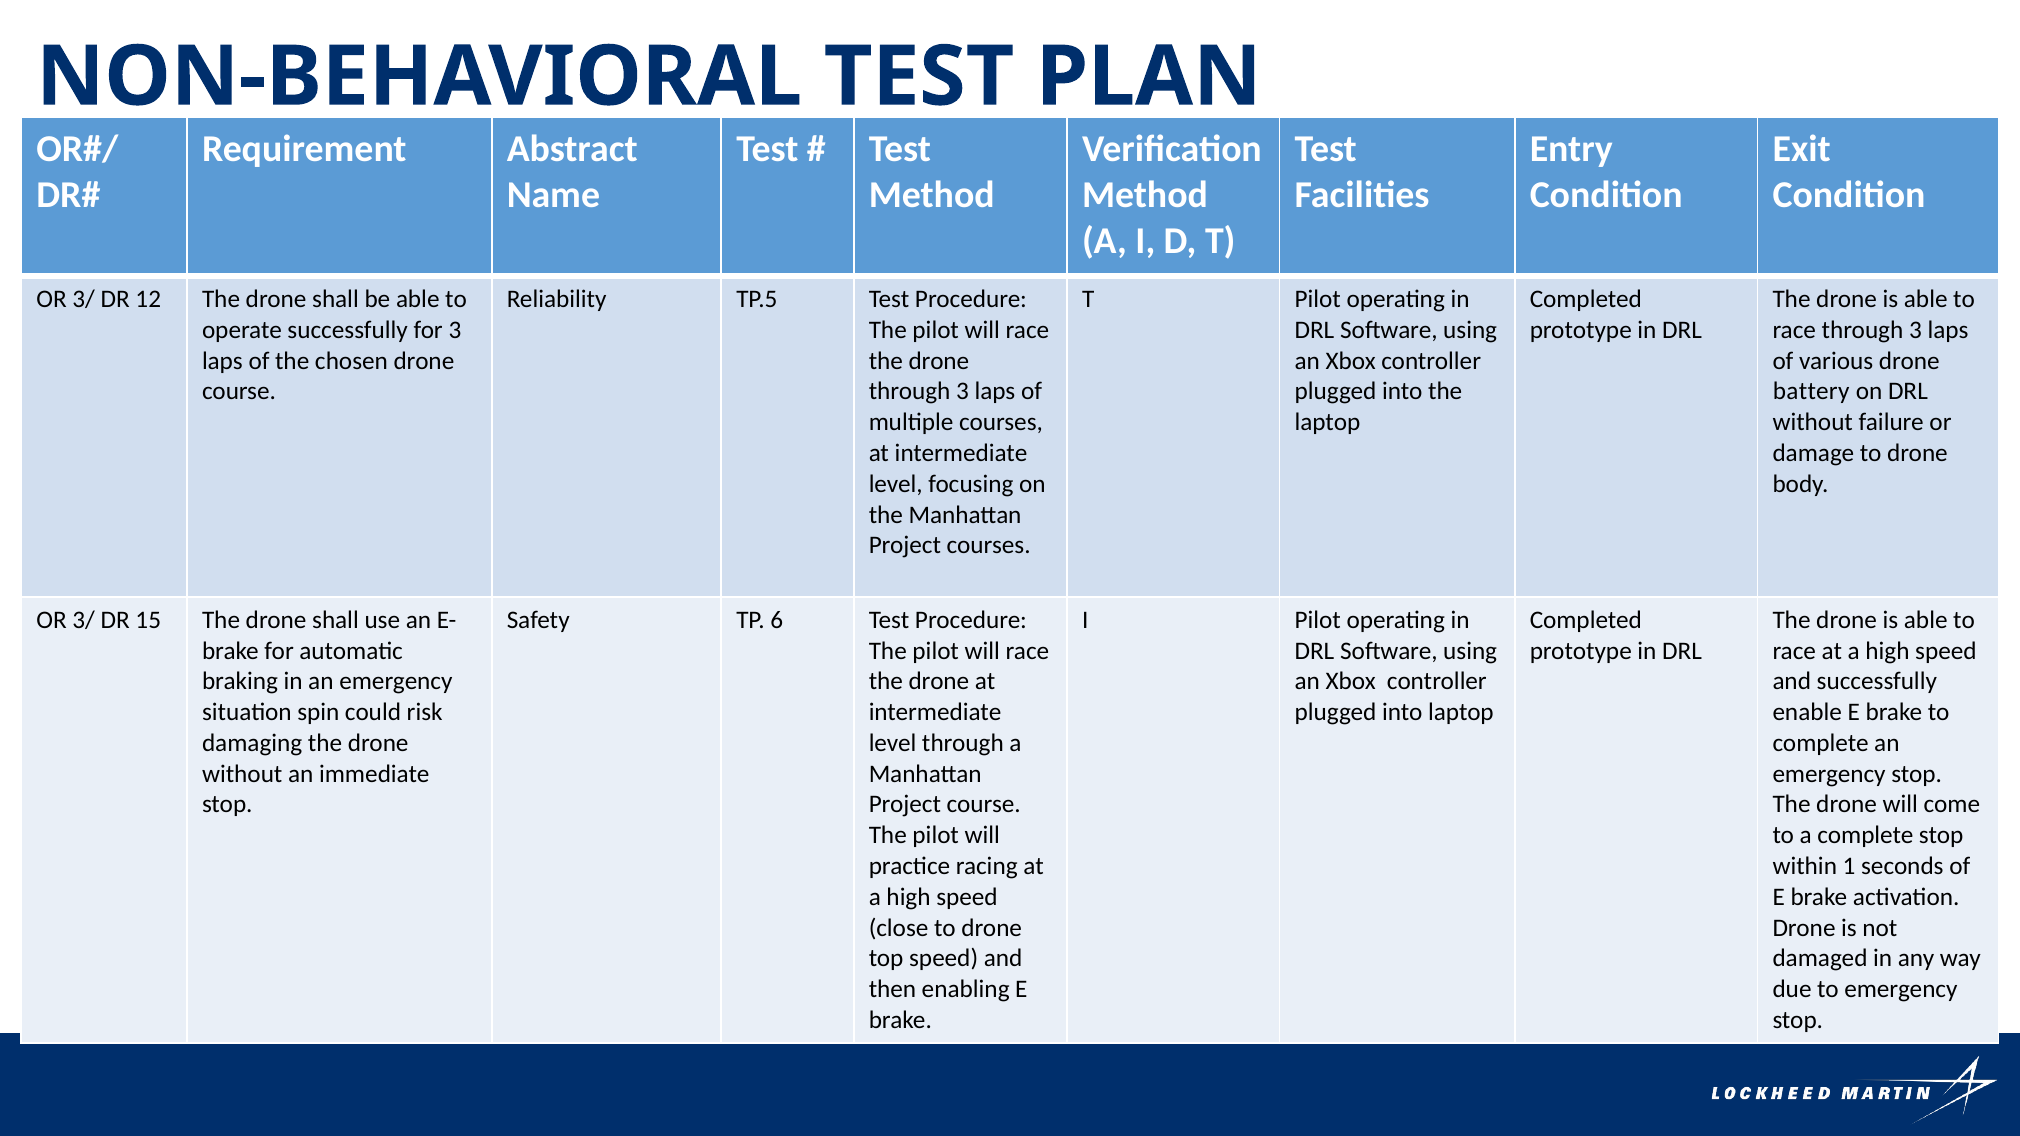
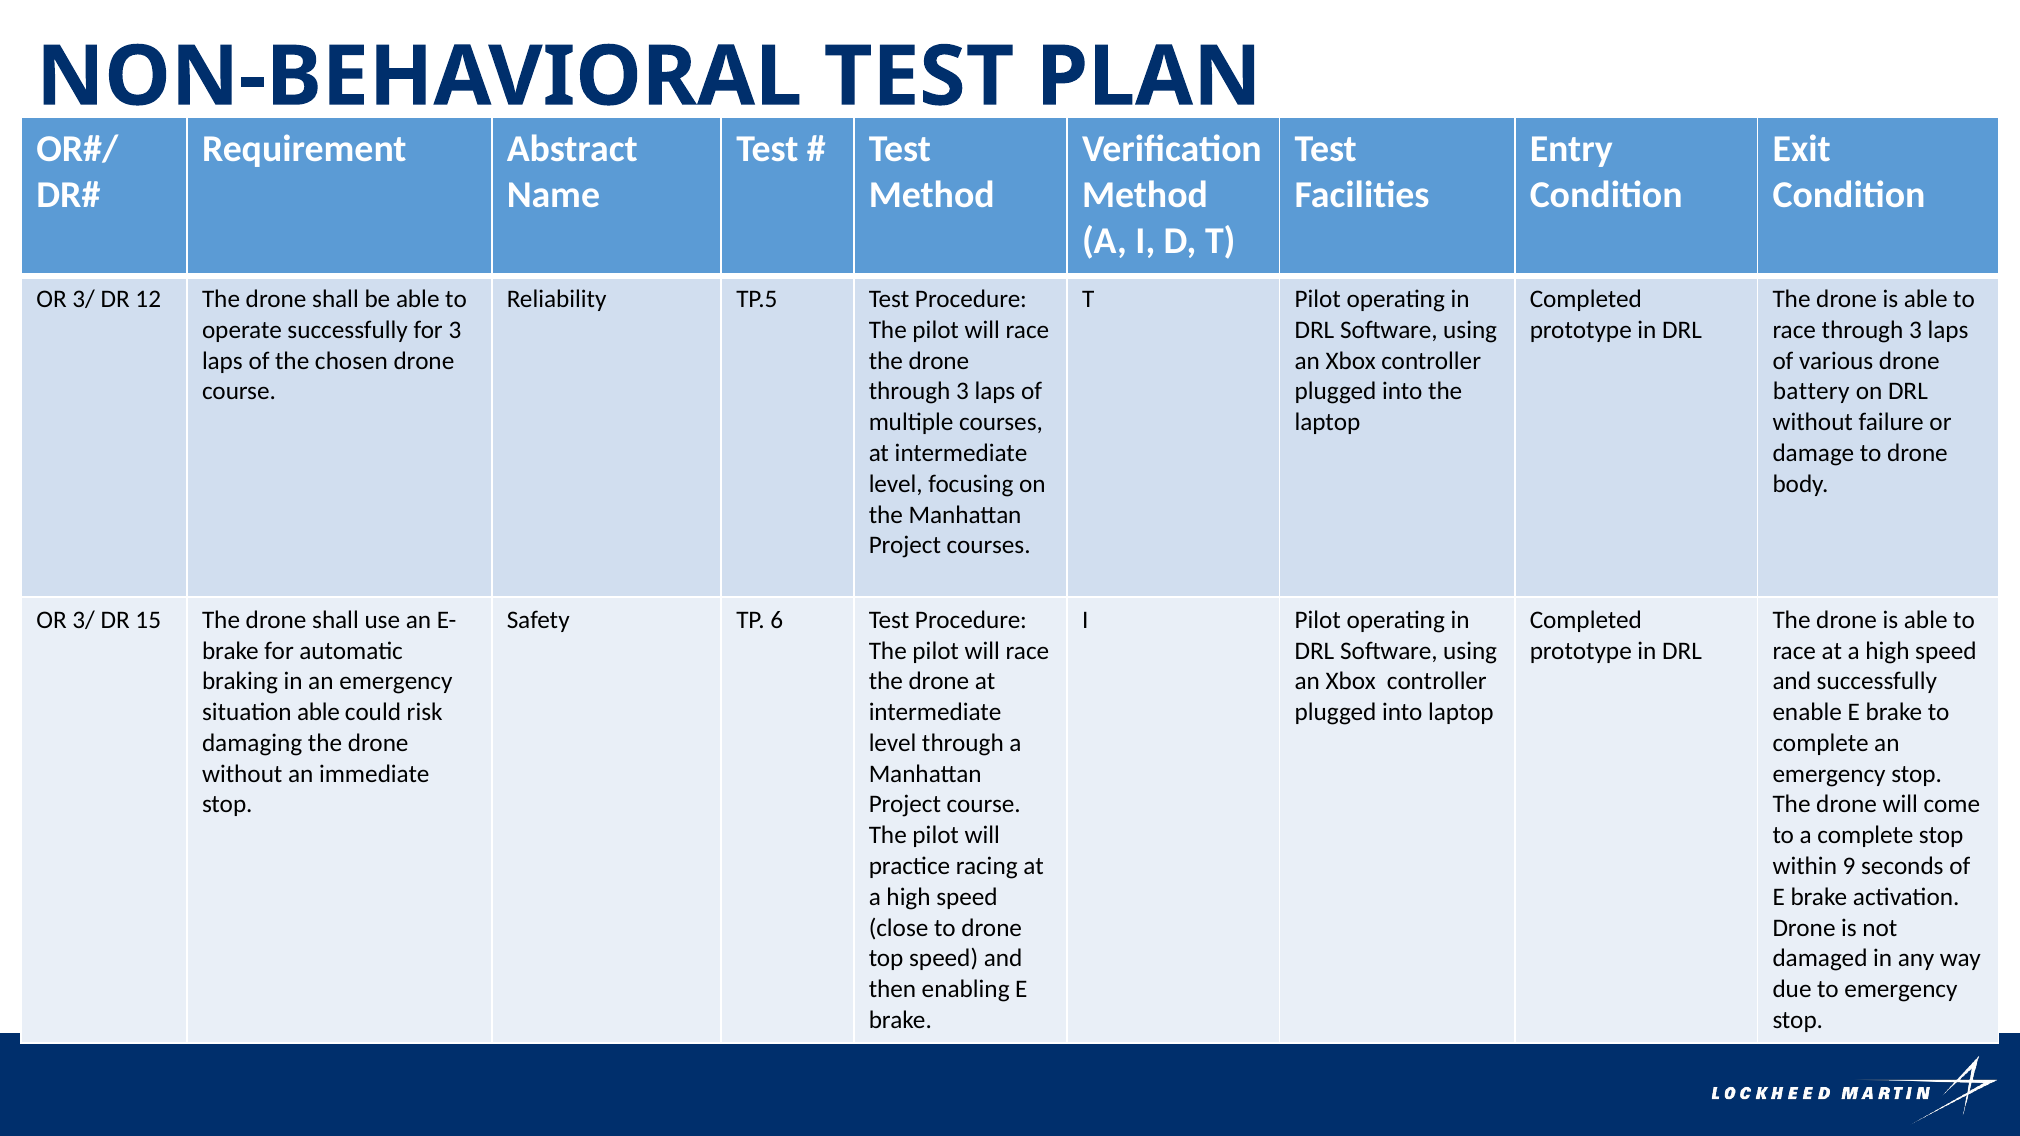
situation spin: spin -> able (318, 712)
1: 1 -> 9 (1849, 866)
